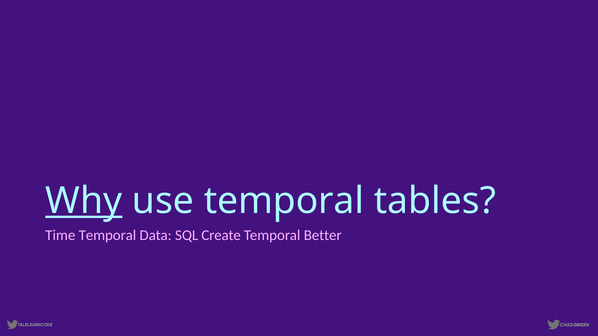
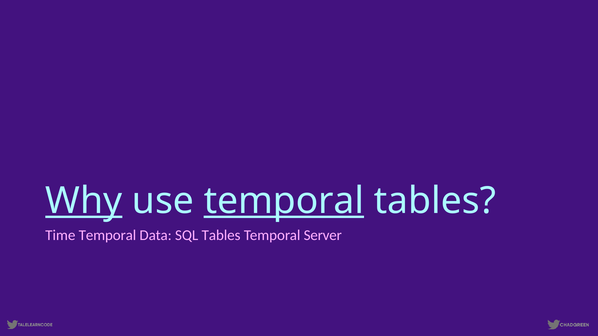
temporal underline: none -> present (284, 201)
SQL Create: Create -> Tables (221, 235)
Better: Better -> Server (323, 235)
